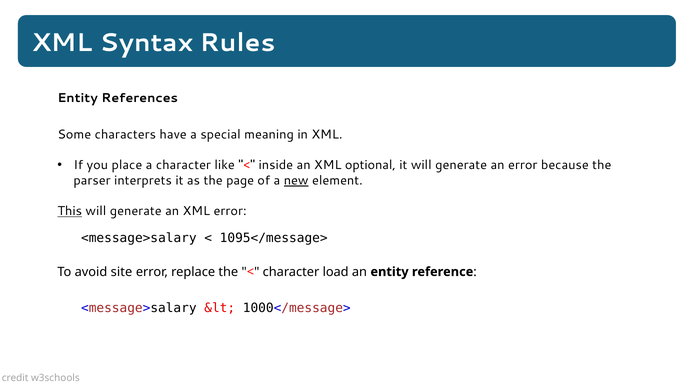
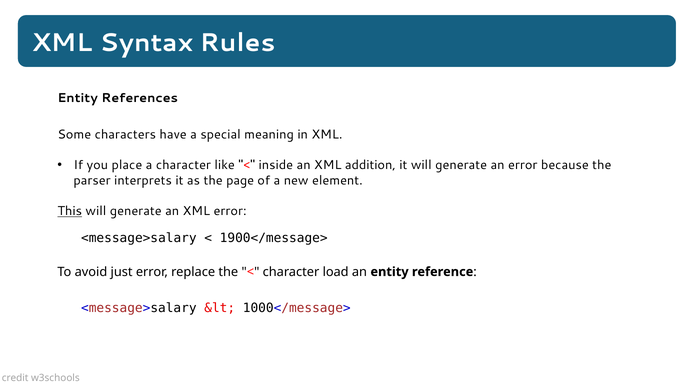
optional: optional -> addition (370, 165)
new underline: present -> none (296, 181)
1095</message>: 1095</message> -> 1900</message> (274, 238)
site: site -> just (122, 272)
